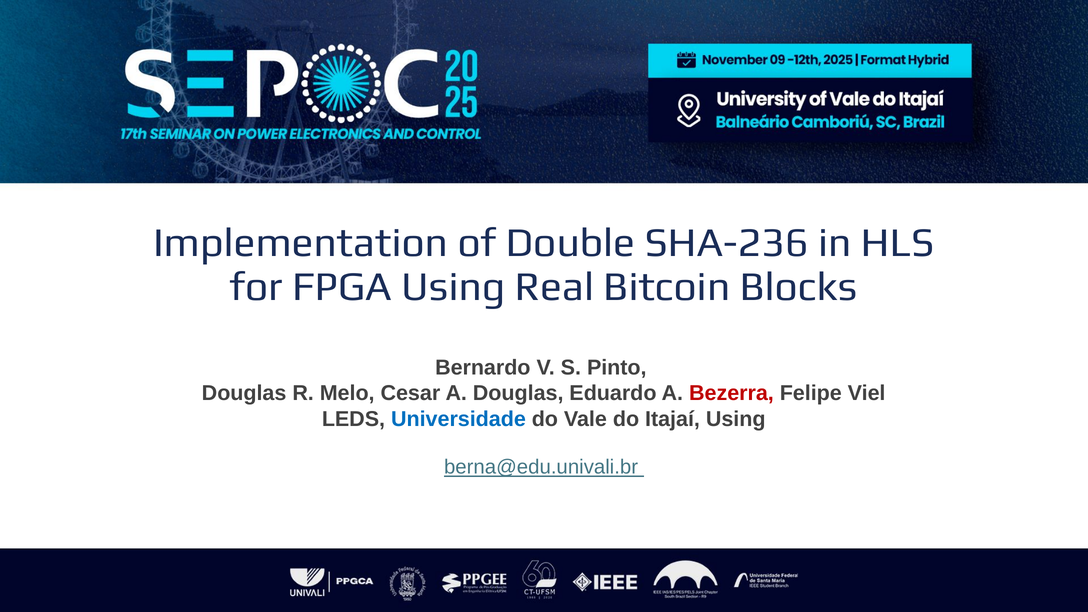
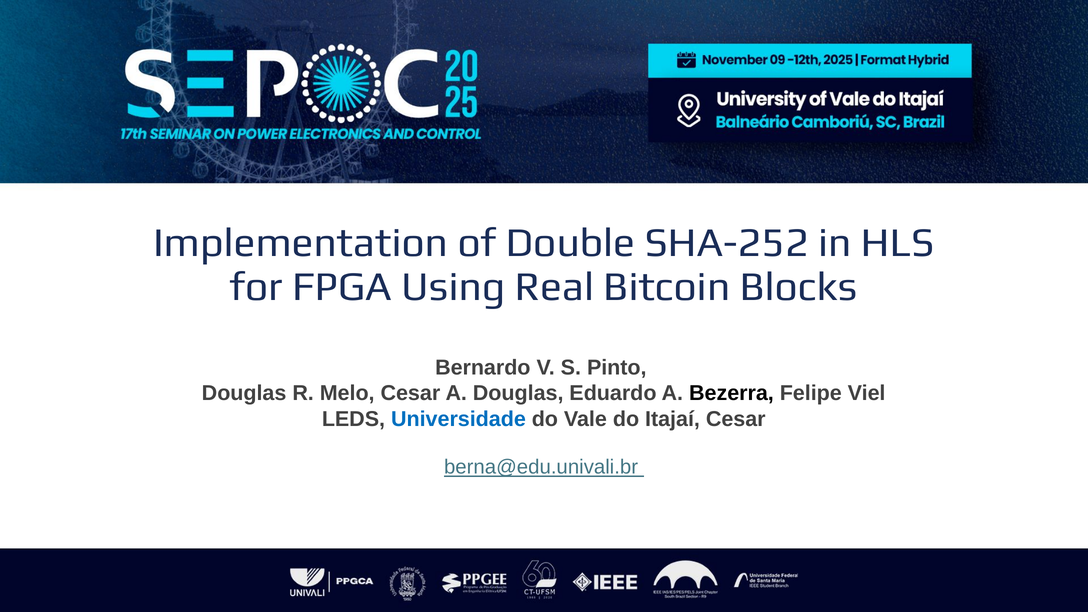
SHA-236: SHA-236 -> SHA-252 (727, 243)
Bezerra colour: red -> black (731, 393)
Itajaí Using: Using -> Cesar (736, 419)
